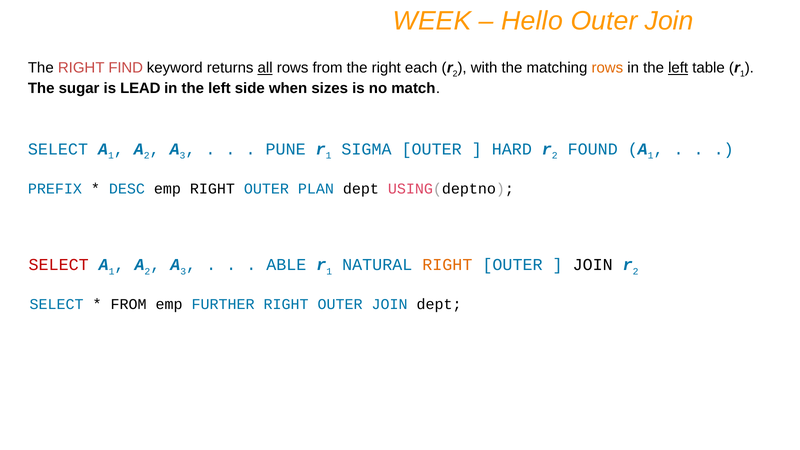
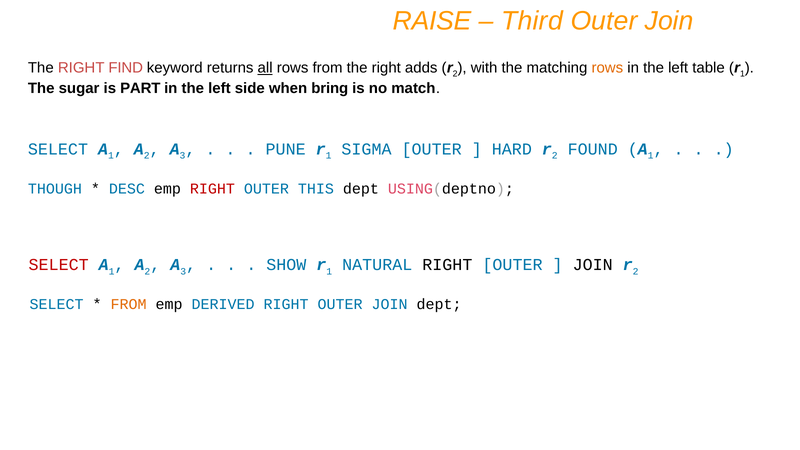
WEEK: WEEK -> RAISE (432, 21)
Hello: Hello -> Third (532, 21)
each: each -> adds (421, 68)
left underline: present -> none (678, 68)
LEAD: LEAD -> PART (140, 88)
sizes: sizes -> bring (330, 88)
PREFIX: PREFIX -> THOUGH (55, 189)
RIGHT colour: black -> red (212, 189)
PLAN: PLAN -> THIS (316, 189)
ABLE: ABLE -> SHOW (286, 265)
RIGHT colour: orange -> black (447, 265)
FROM colour: black -> orange (129, 304)
FURTHER: FURTHER -> DERIVED (223, 304)
